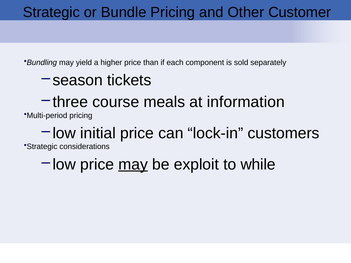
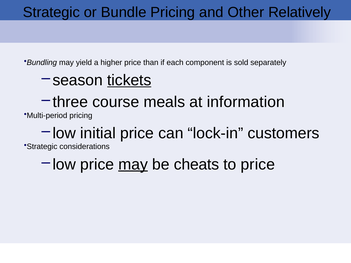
Customer: Customer -> Relatively (300, 12)
tickets underline: none -> present (129, 80)
exploit: exploit -> cheats (196, 165)
to while: while -> price (258, 165)
